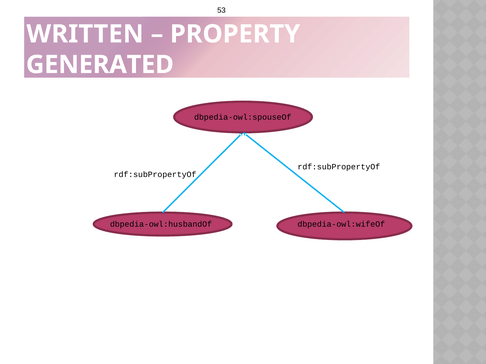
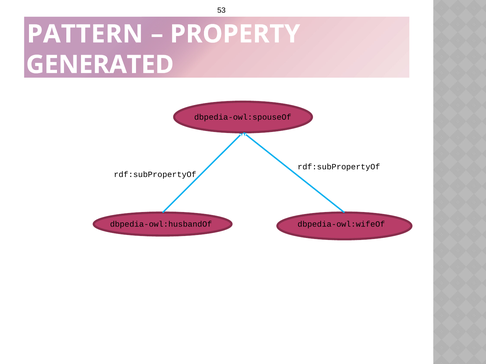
WRITTEN: WRITTEN -> PATTERN (85, 34)
